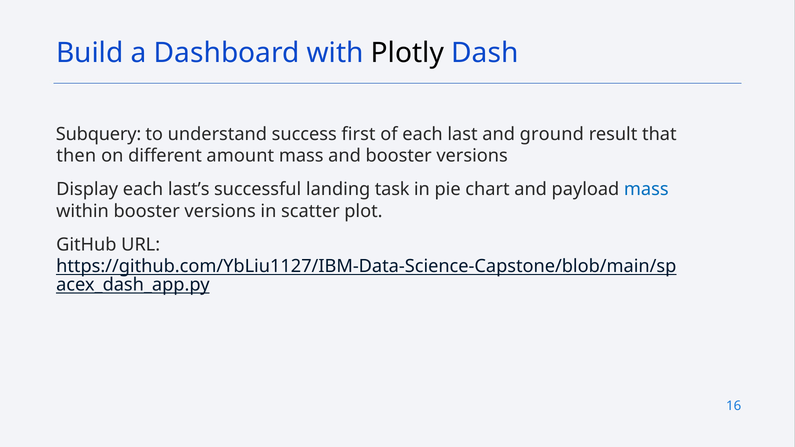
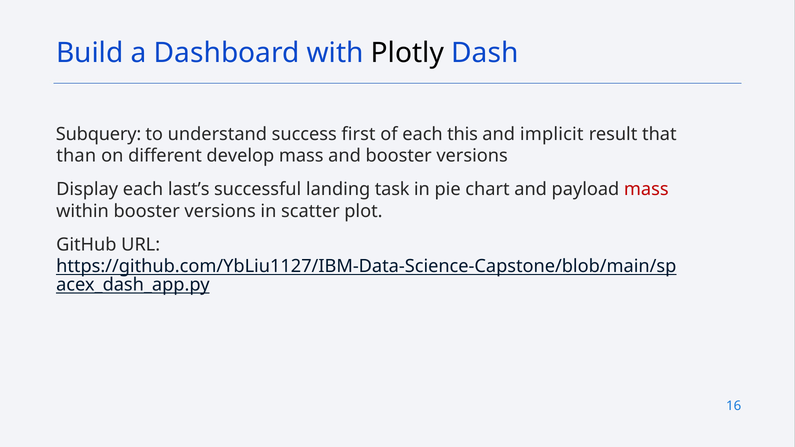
last: last -> this (463, 134)
ground: ground -> implicit (552, 134)
then: then -> than (76, 156)
amount: amount -> develop (240, 156)
mass colour: blue -> red (646, 189)
